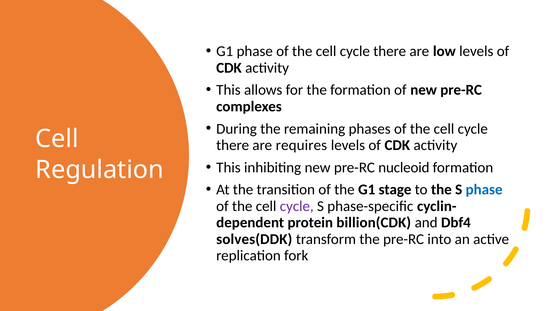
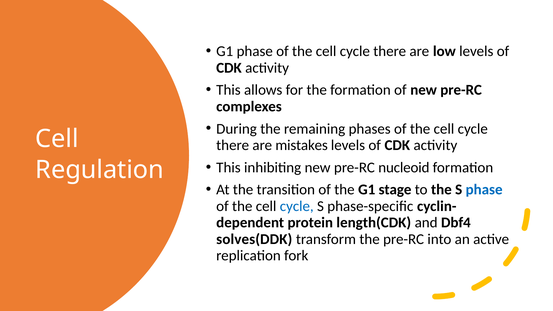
requires: requires -> mistakes (302, 145)
cycle colour: purple -> blue (297, 206)
billion(CDK: billion(CDK -> length(CDK (374, 223)
